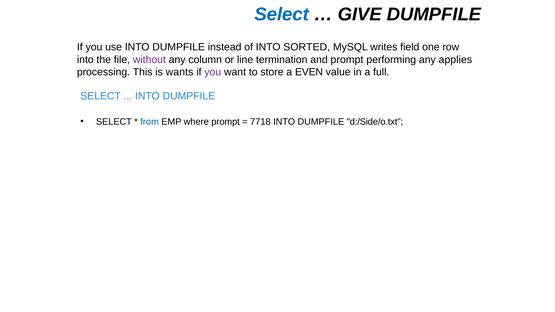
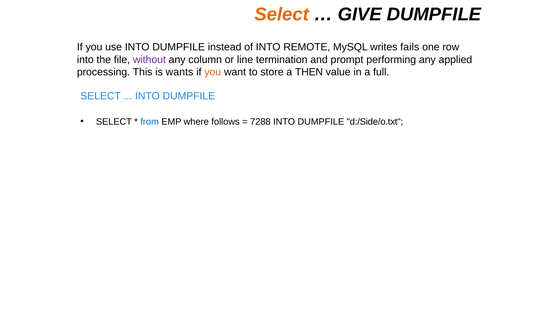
Select colour: blue -> orange (282, 14)
SORTED: SORTED -> REMOTE (307, 47)
field: field -> fails (410, 47)
applies: applies -> applied (455, 60)
you colour: purple -> orange (213, 72)
EVEN: EVEN -> THEN (309, 72)
where prompt: prompt -> follows (226, 122)
7718: 7718 -> 7288 (260, 122)
